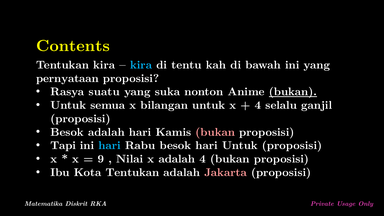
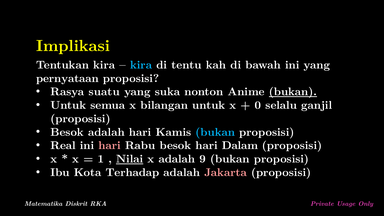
Contents: Contents -> Implikasi (73, 46)
4: 4 -> 0 (258, 105)
bukan colour: pink -> light blue (215, 132)
Tapi: Tapi -> Real (63, 146)
hari colour: light blue -> pink (110, 146)
hari Untuk: Untuk -> Dalam (240, 146)
9: 9 -> 1 (101, 159)
Nilai underline: none -> present (130, 159)
adalah 4: 4 -> 9 (203, 159)
Kota Tentukan: Tentukan -> Terhadap (132, 172)
